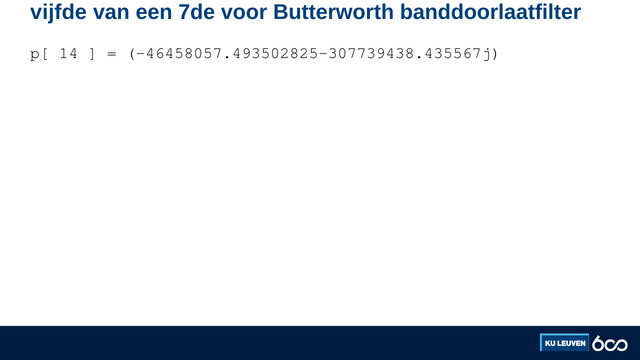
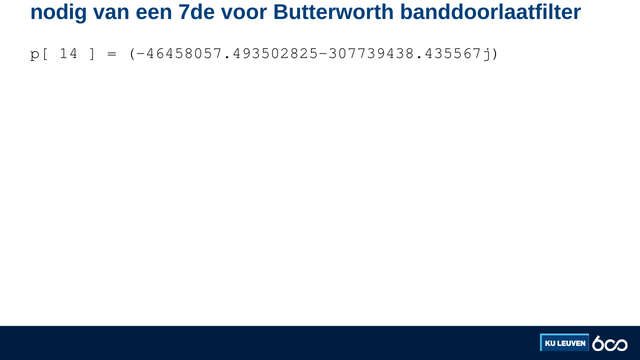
vijfde: vijfde -> nodig (59, 12)
